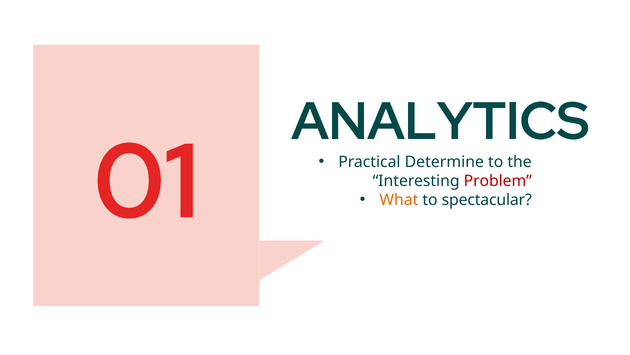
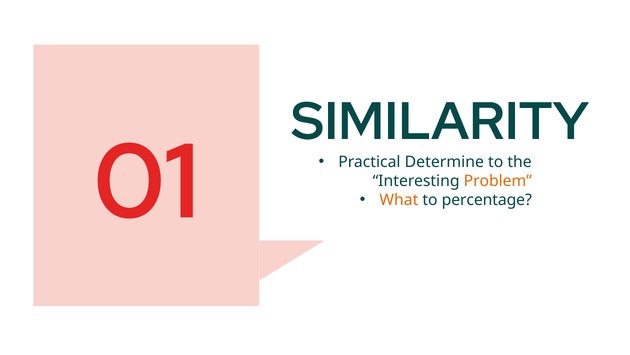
ANALYTICS: ANALYTICS -> SIMILARITY (440, 121)
Problem colour: red -> orange (498, 181)
spectacular: spectacular -> percentage (487, 200)
